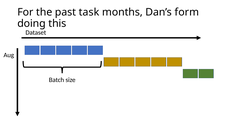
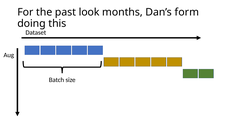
task: task -> look (89, 12)
